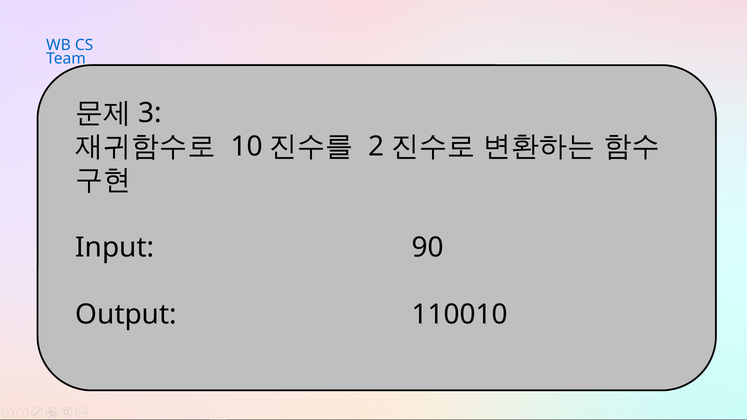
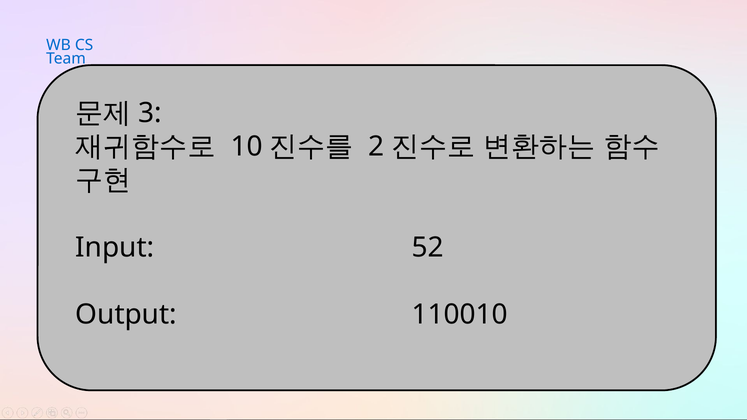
90: 90 -> 52 (428, 247)
